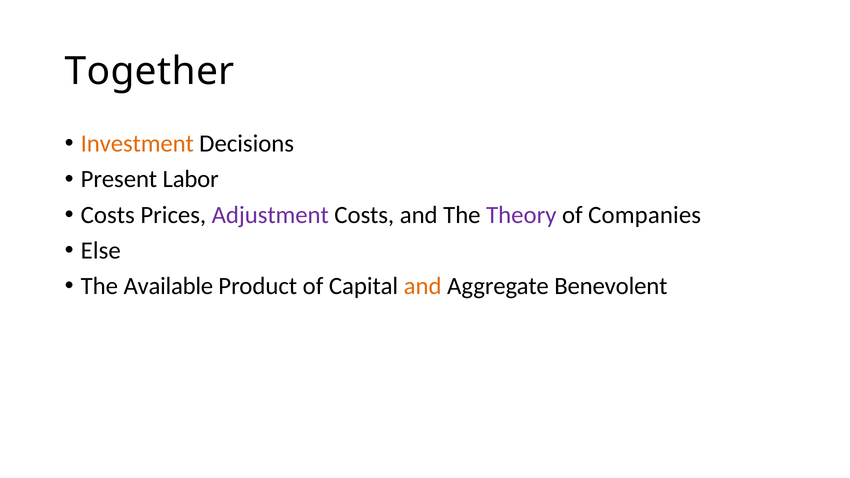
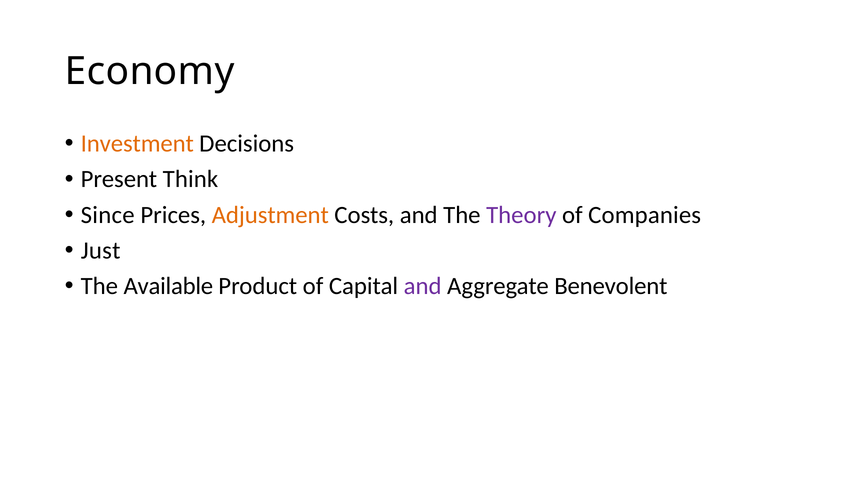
Together: Together -> Economy (150, 71)
Labor: Labor -> Think (190, 179)
Costs: Costs -> Since (108, 215)
Adjustment colour: purple -> orange (270, 215)
Else: Else -> Just (101, 251)
and colour: orange -> purple (423, 286)
